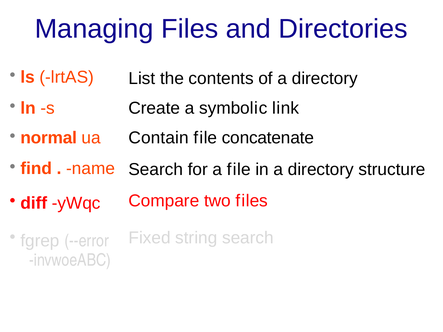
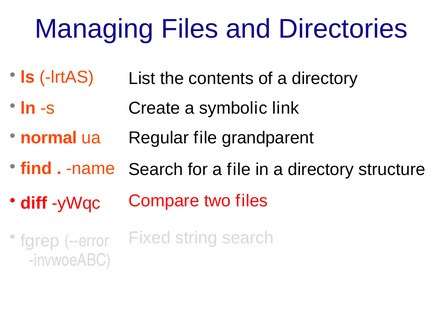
Contain: Contain -> Regular (159, 138)
concatenate: concatenate -> grandparent (268, 138)
